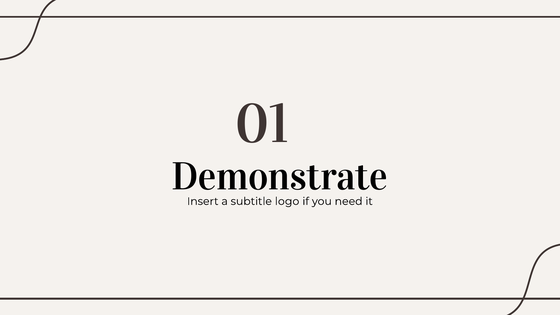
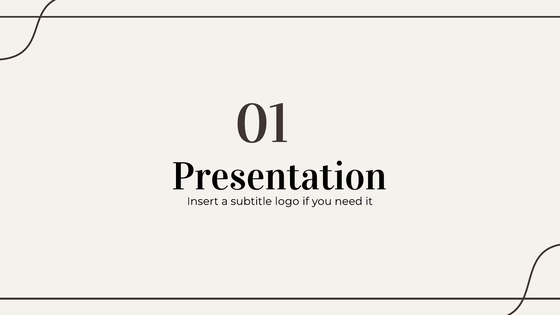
Demonstrate: Demonstrate -> Presentation (279, 177)
